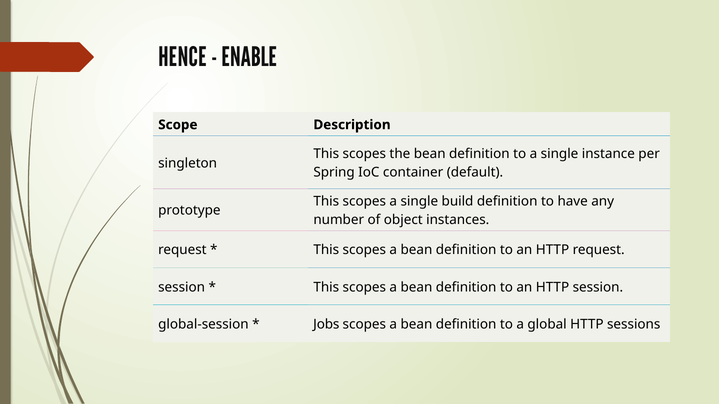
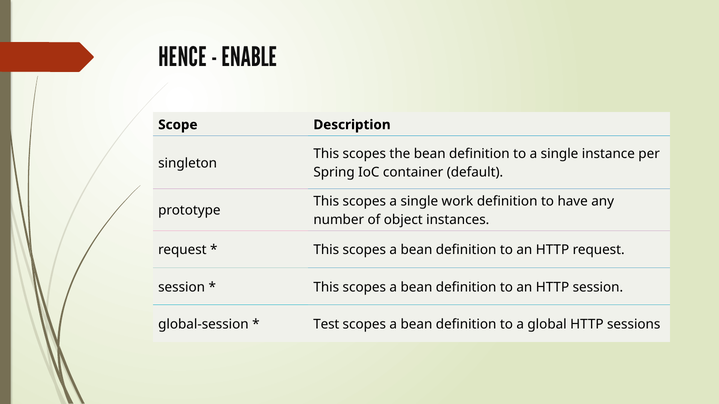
build: build -> work (457, 202)
Jobs: Jobs -> Test (326, 325)
